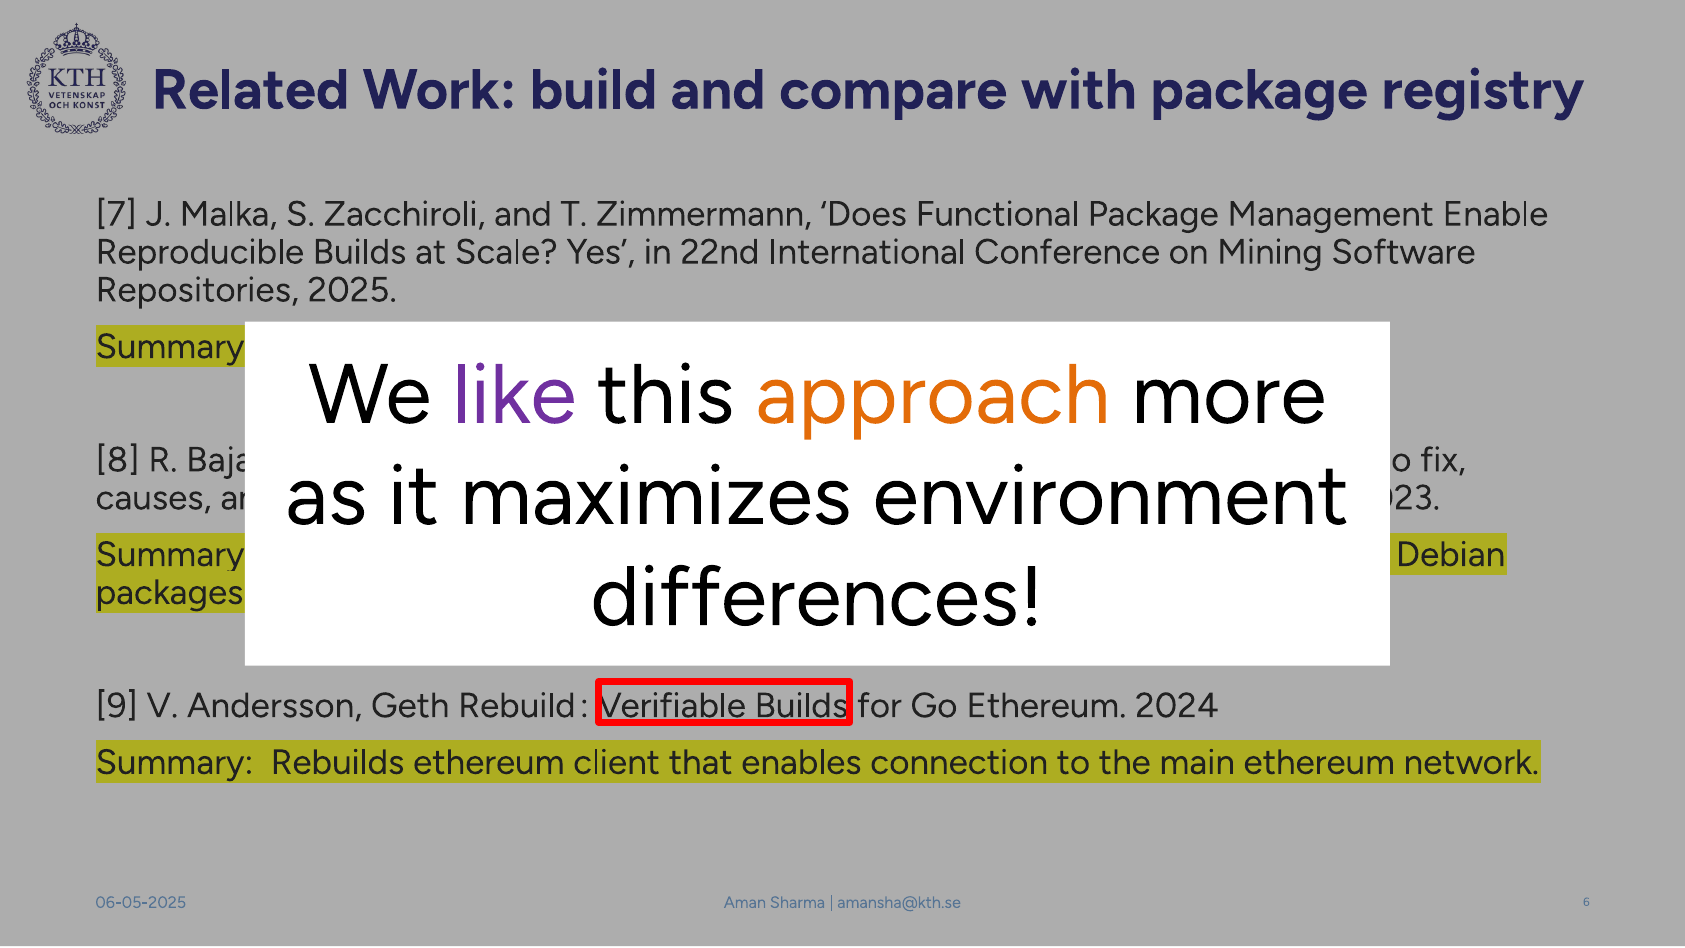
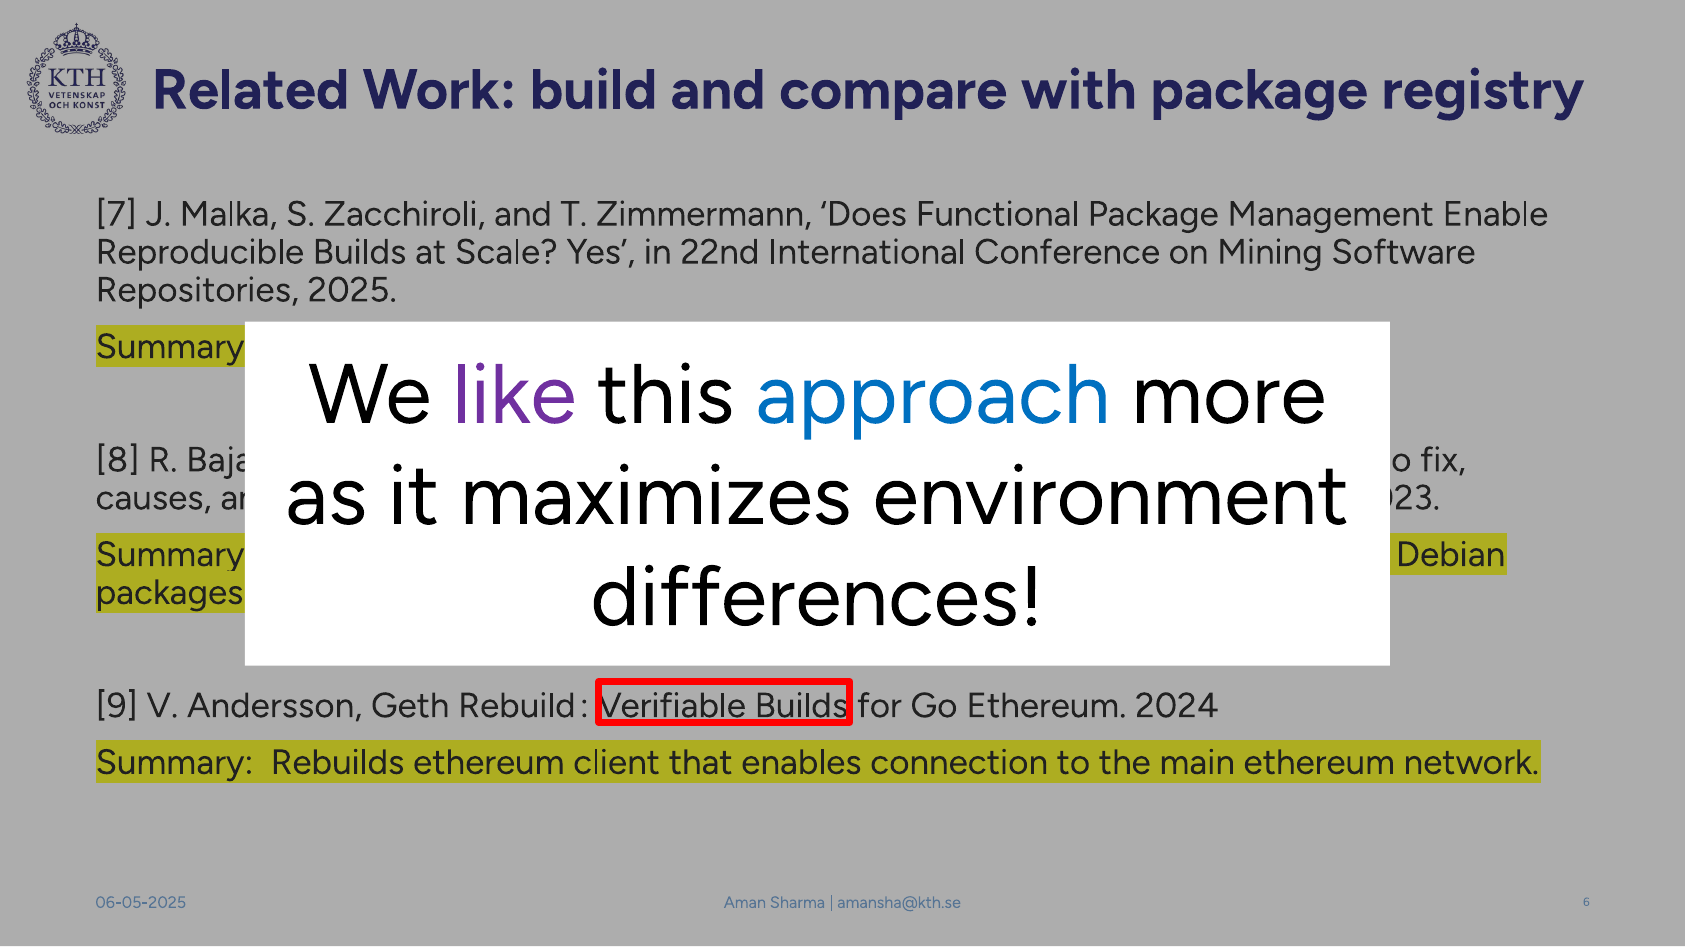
approach colour: orange -> blue (933, 395)
